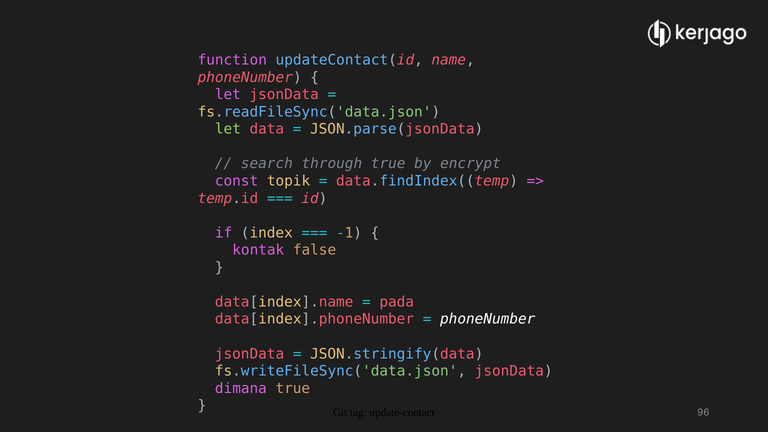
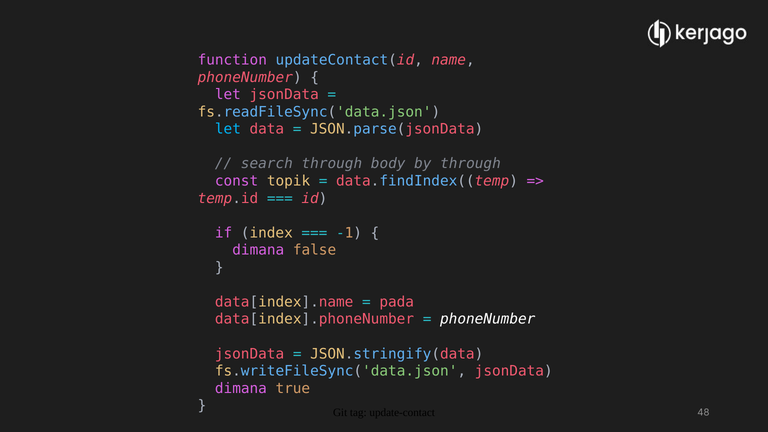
let colour: light green -> light blue (228, 129)
through true: true -> body (388, 164)
by encrypt: encrypt -> through (470, 164)
kontak: kontak -> dimana (258, 250)
96: 96 -> 48 (703, 413)
